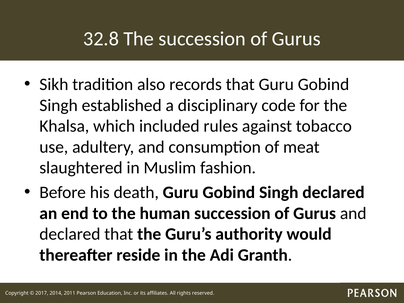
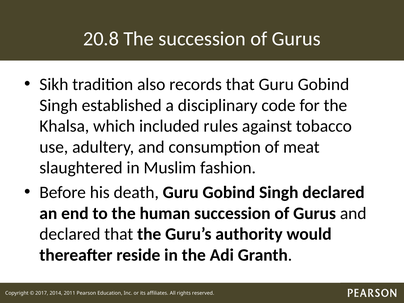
32.8: 32.8 -> 20.8 (101, 39)
